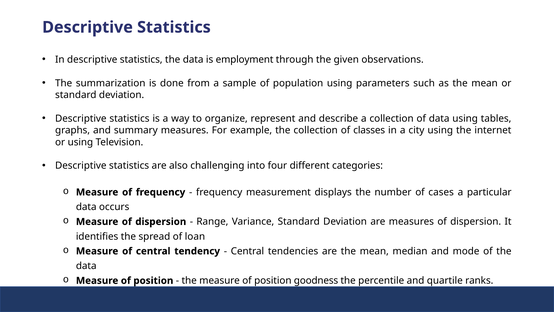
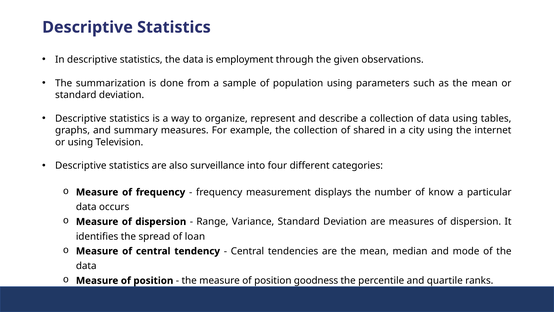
classes: classes -> shared (369, 130)
challenging: challenging -> surveillance (217, 165)
cases: cases -> know (441, 192)
